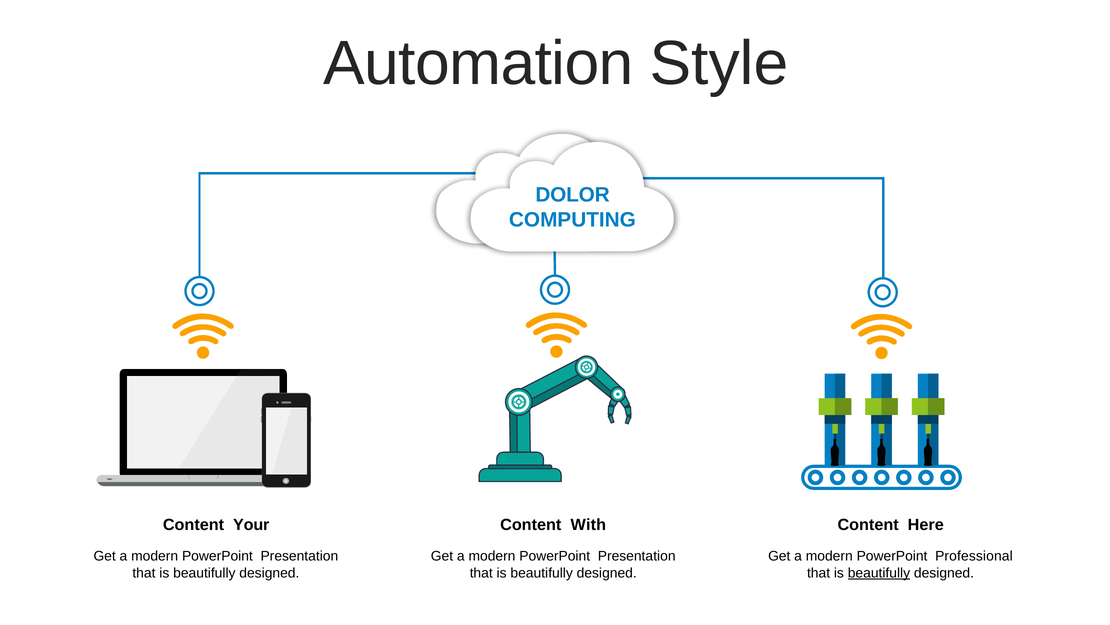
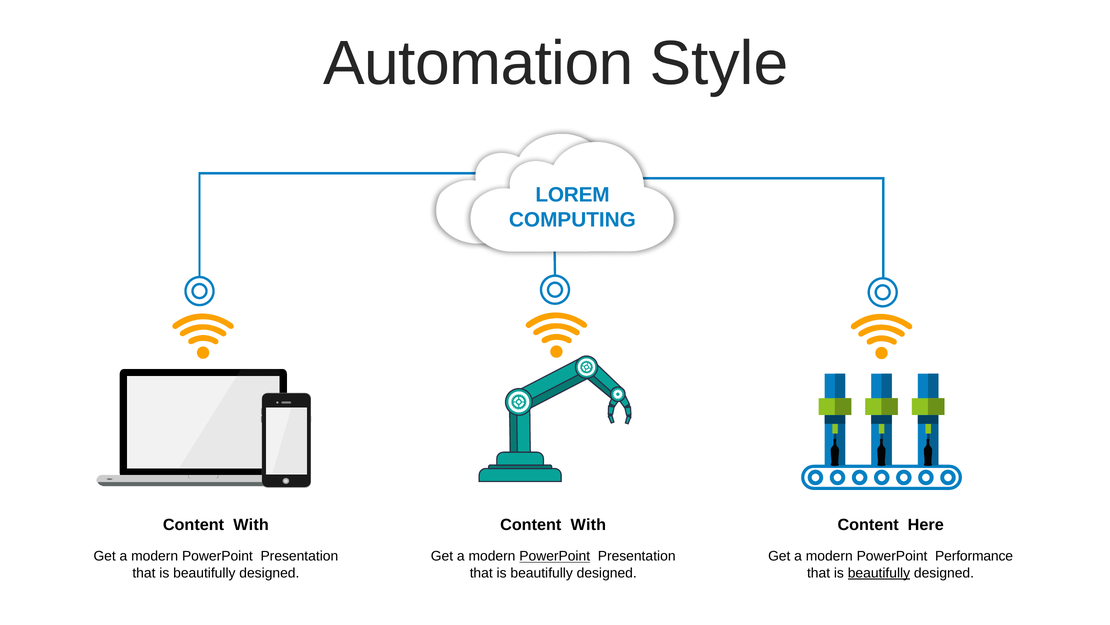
DOLOR: DOLOR -> LOREM (573, 195)
Your: Your -> With (251, 525)
PowerPoint underline: none -> present (555, 556)
Professional: Professional -> Performance (974, 556)
